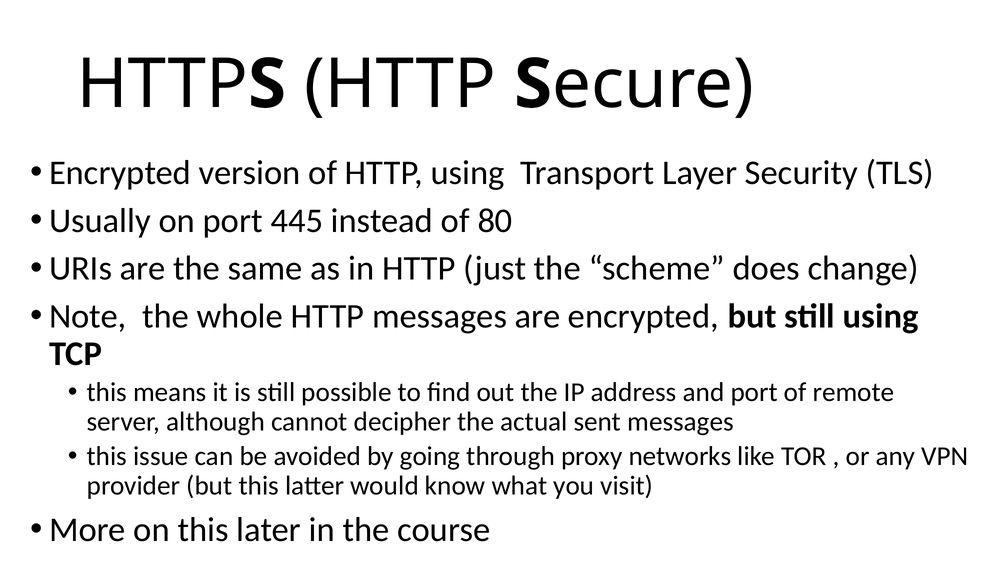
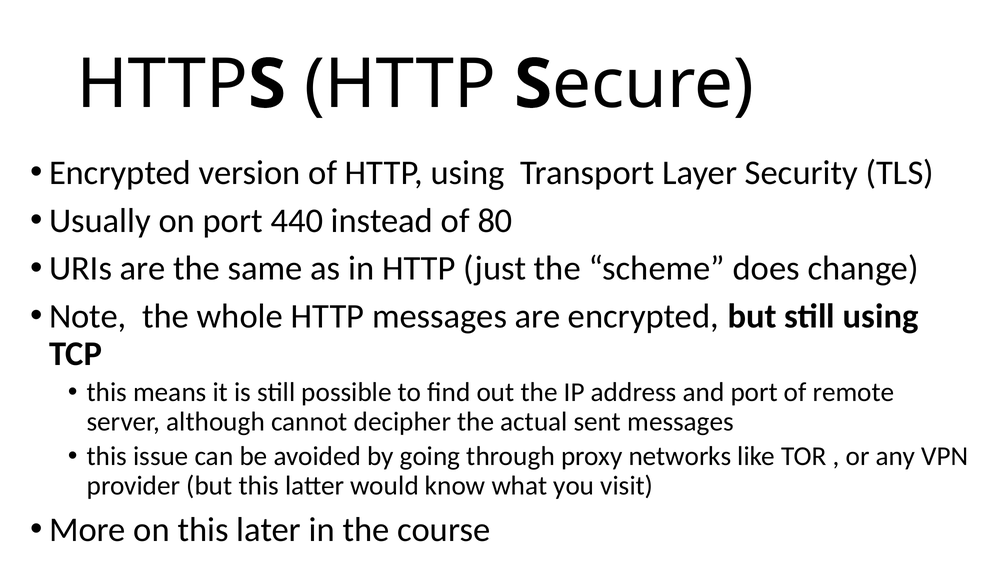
445: 445 -> 440 (297, 221)
